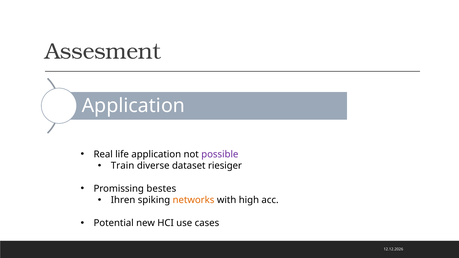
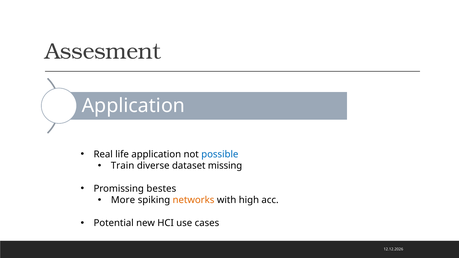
possible colour: purple -> blue (220, 154)
riesiger: riesiger -> missing (225, 166)
Ihren: Ihren -> More (123, 200)
